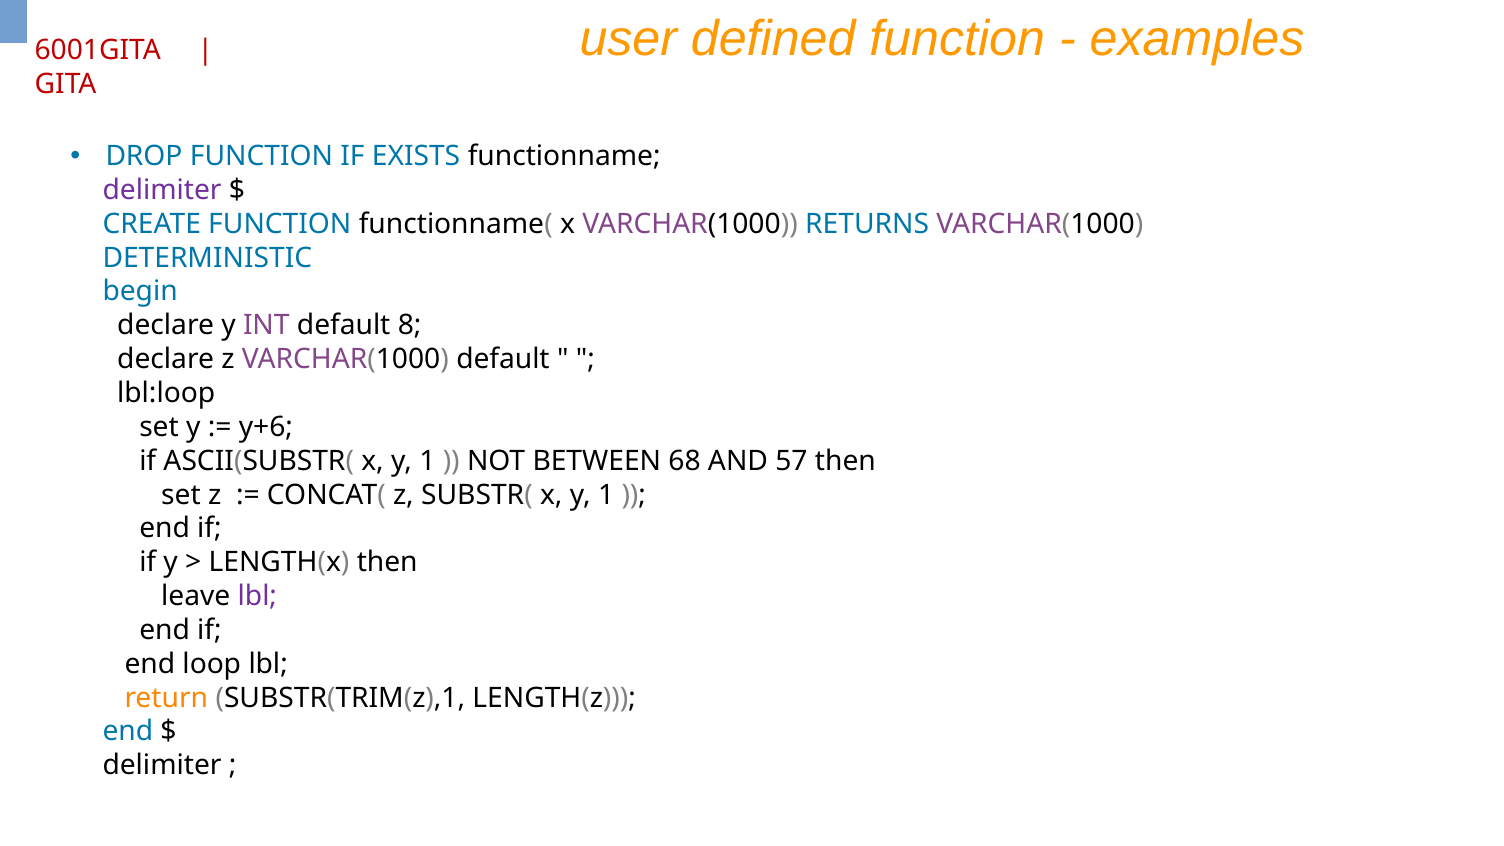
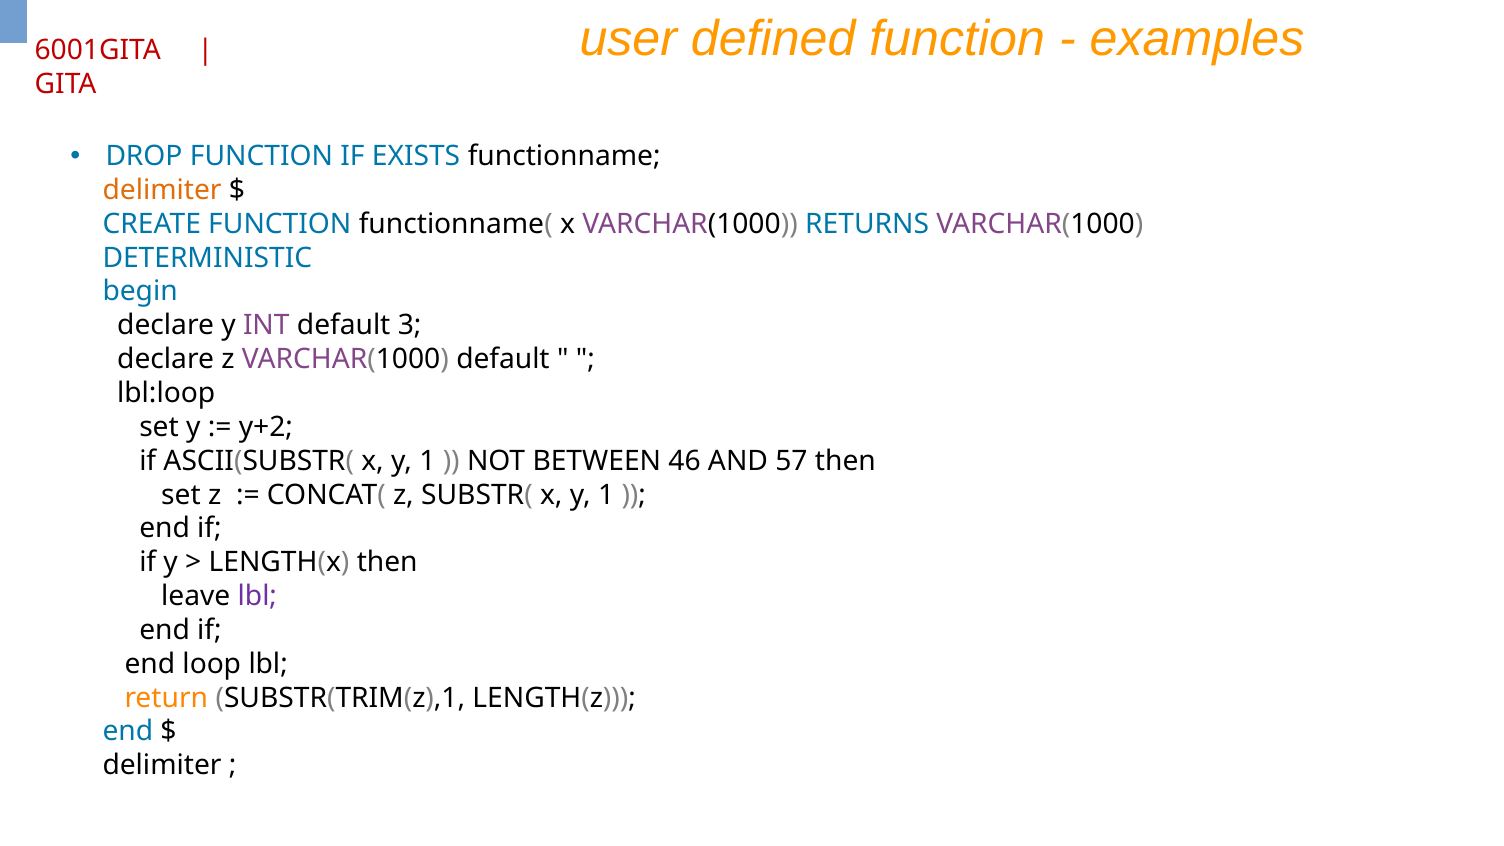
delimiter colour: purple -> orange (162, 190)
8: 8 -> 3 (410, 325)
y+6: y+6 -> y+2 (266, 427)
68: 68 -> 46 (685, 461)
